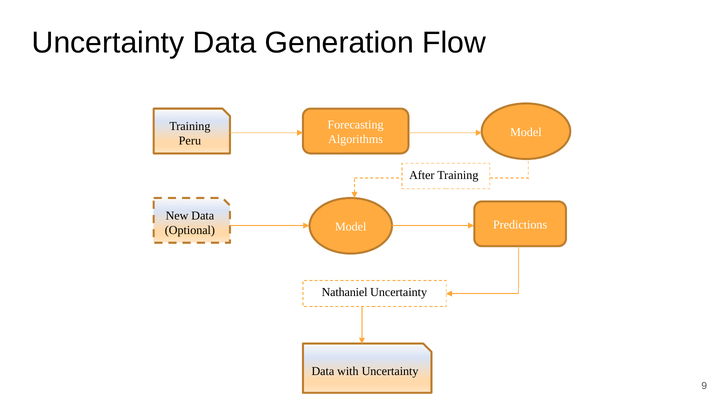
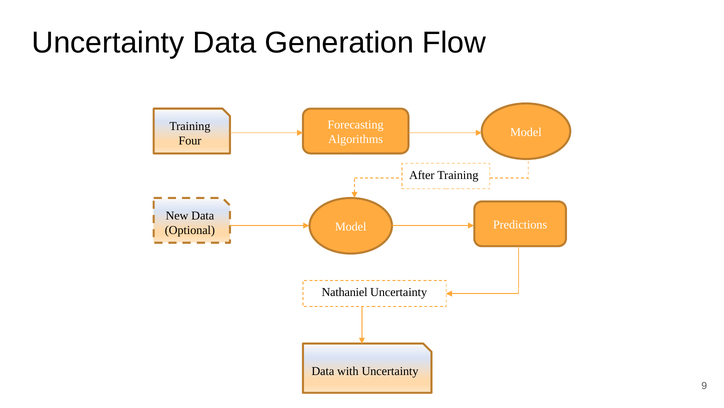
Peru: Peru -> Four (190, 141)
